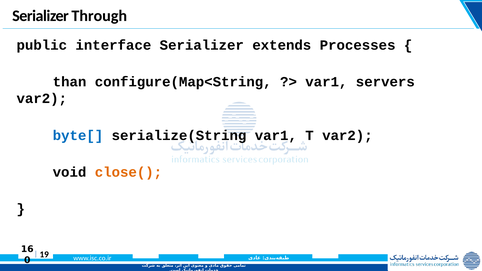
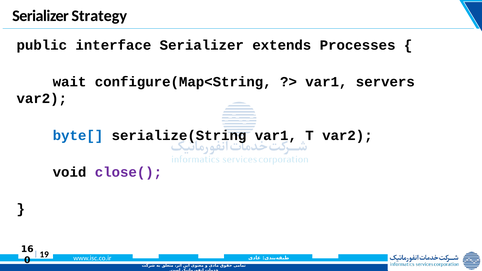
Through: Through -> Strategy (99, 16)
than: than -> wait (70, 82)
close( colour: orange -> purple (128, 172)
